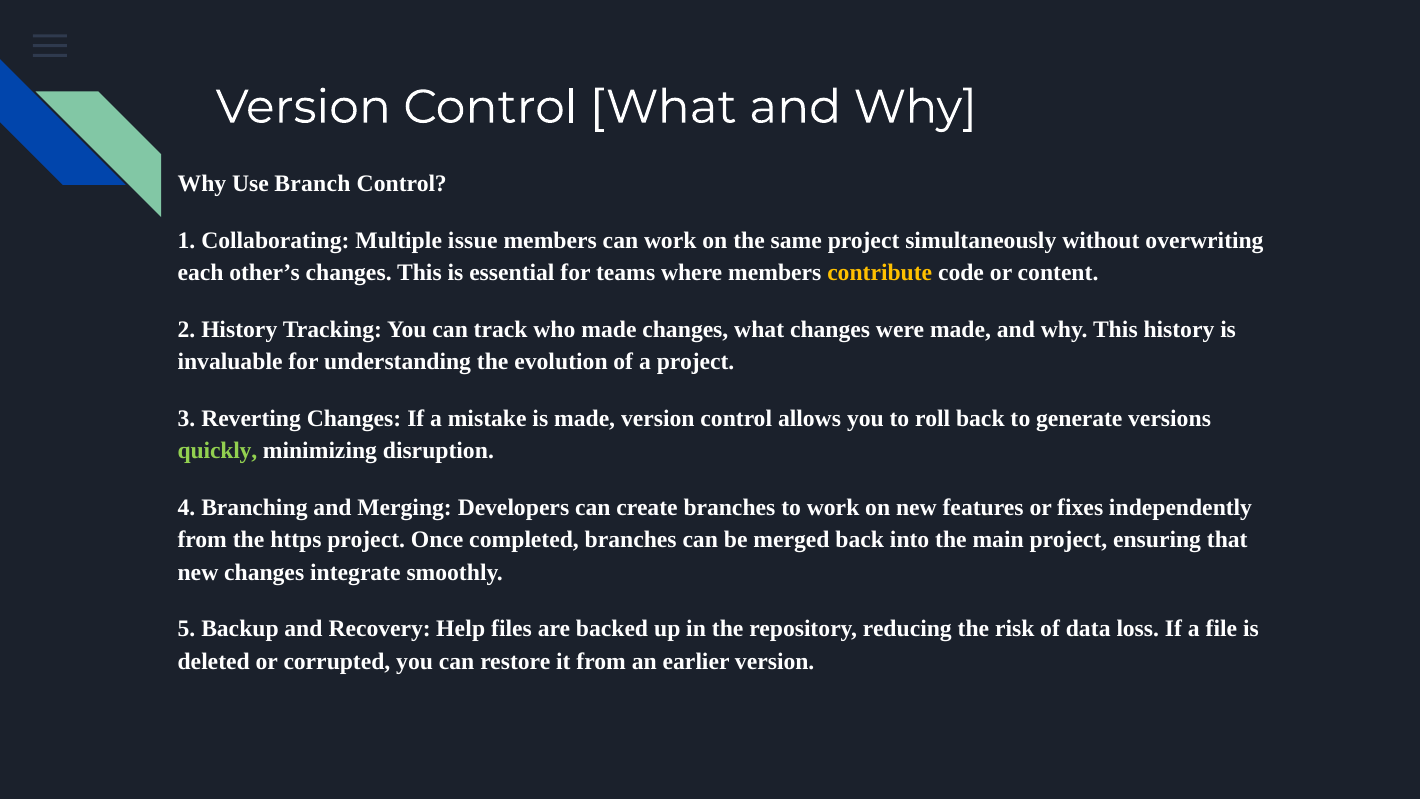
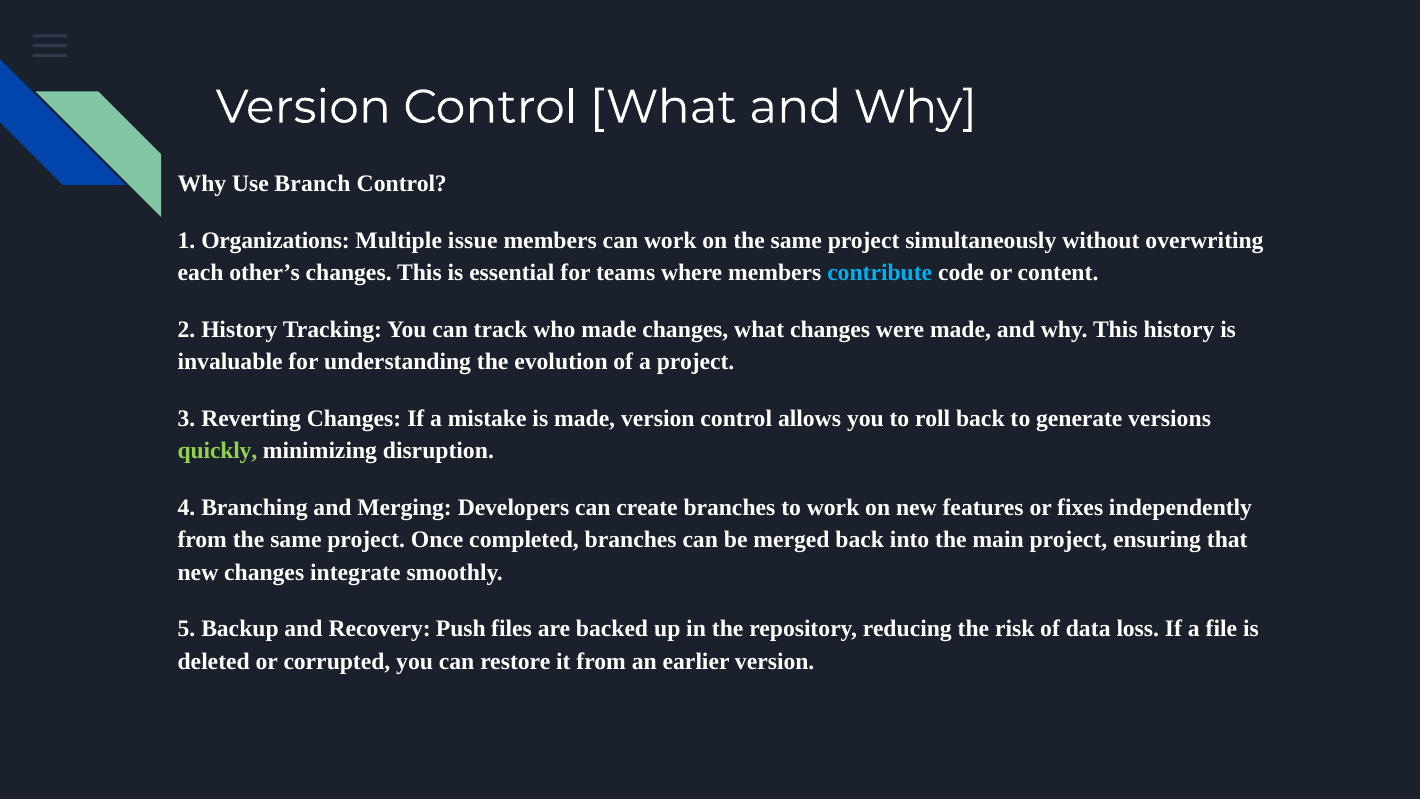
Collaborating: Collaborating -> Organizations (275, 240)
contribute colour: yellow -> light blue (880, 273)
from the https: https -> same (296, 540)
Help: Help -> Push (461, 629)
